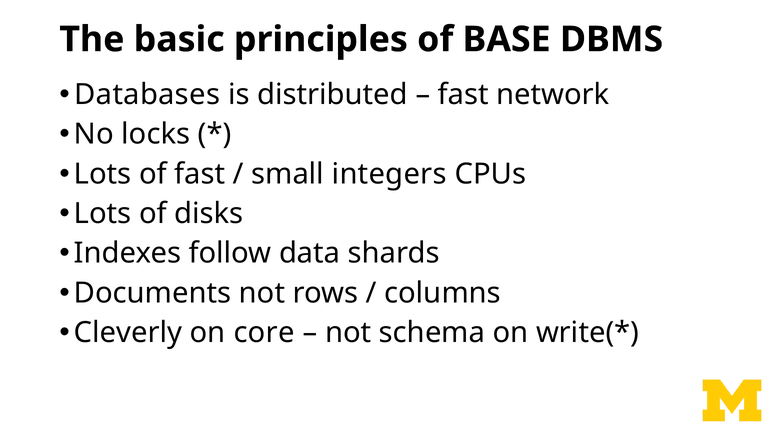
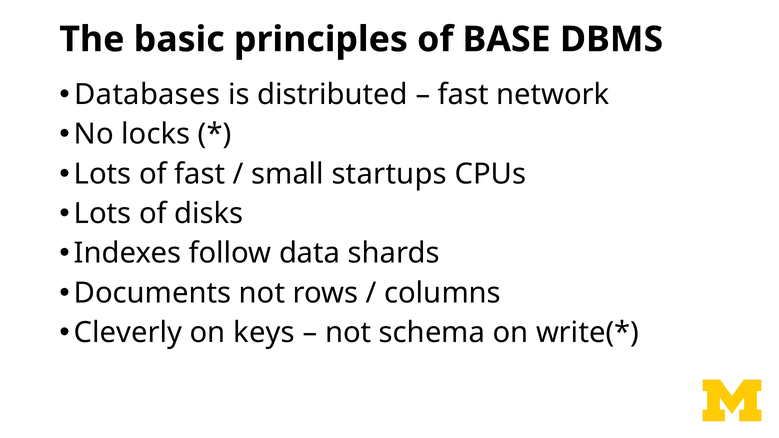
integers: integers -> startups (389, 174)
core: core -> keys (264, 333)
